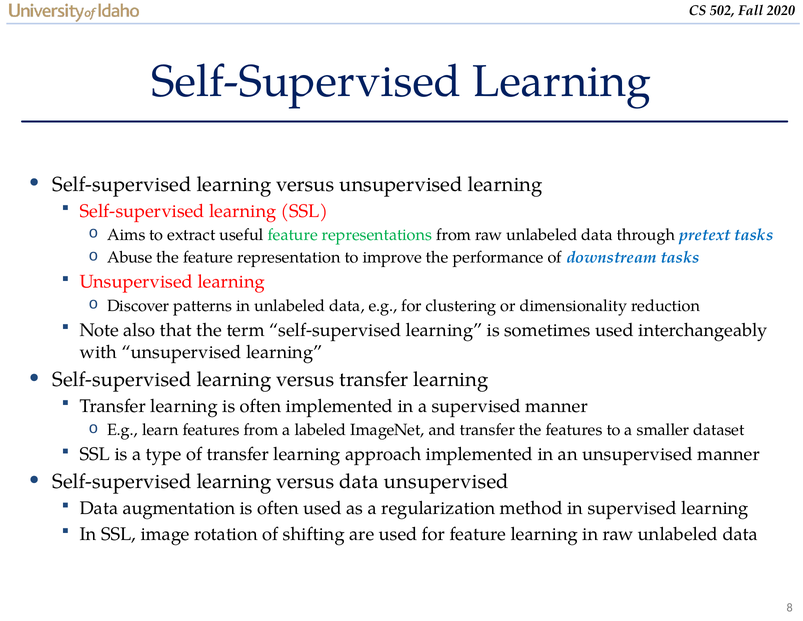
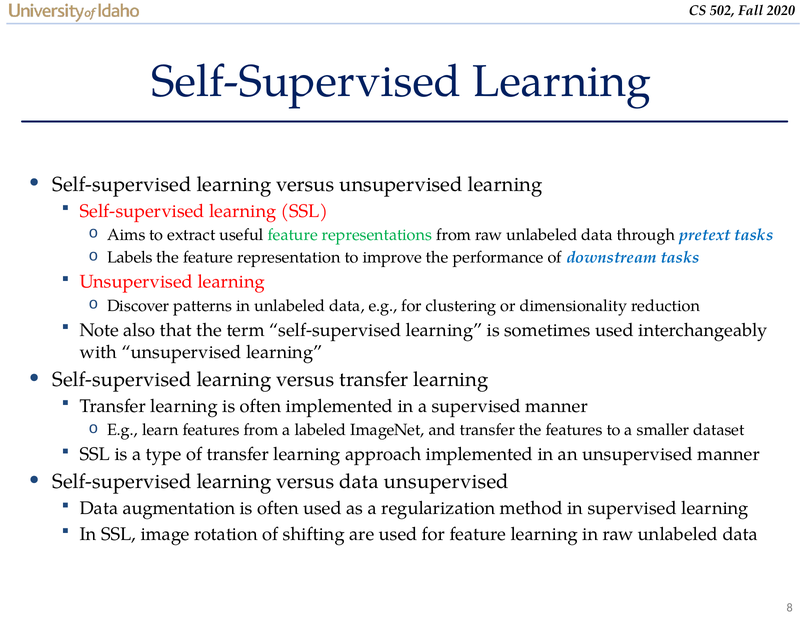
Abuse: Abuse -> Labels (130, 257)
